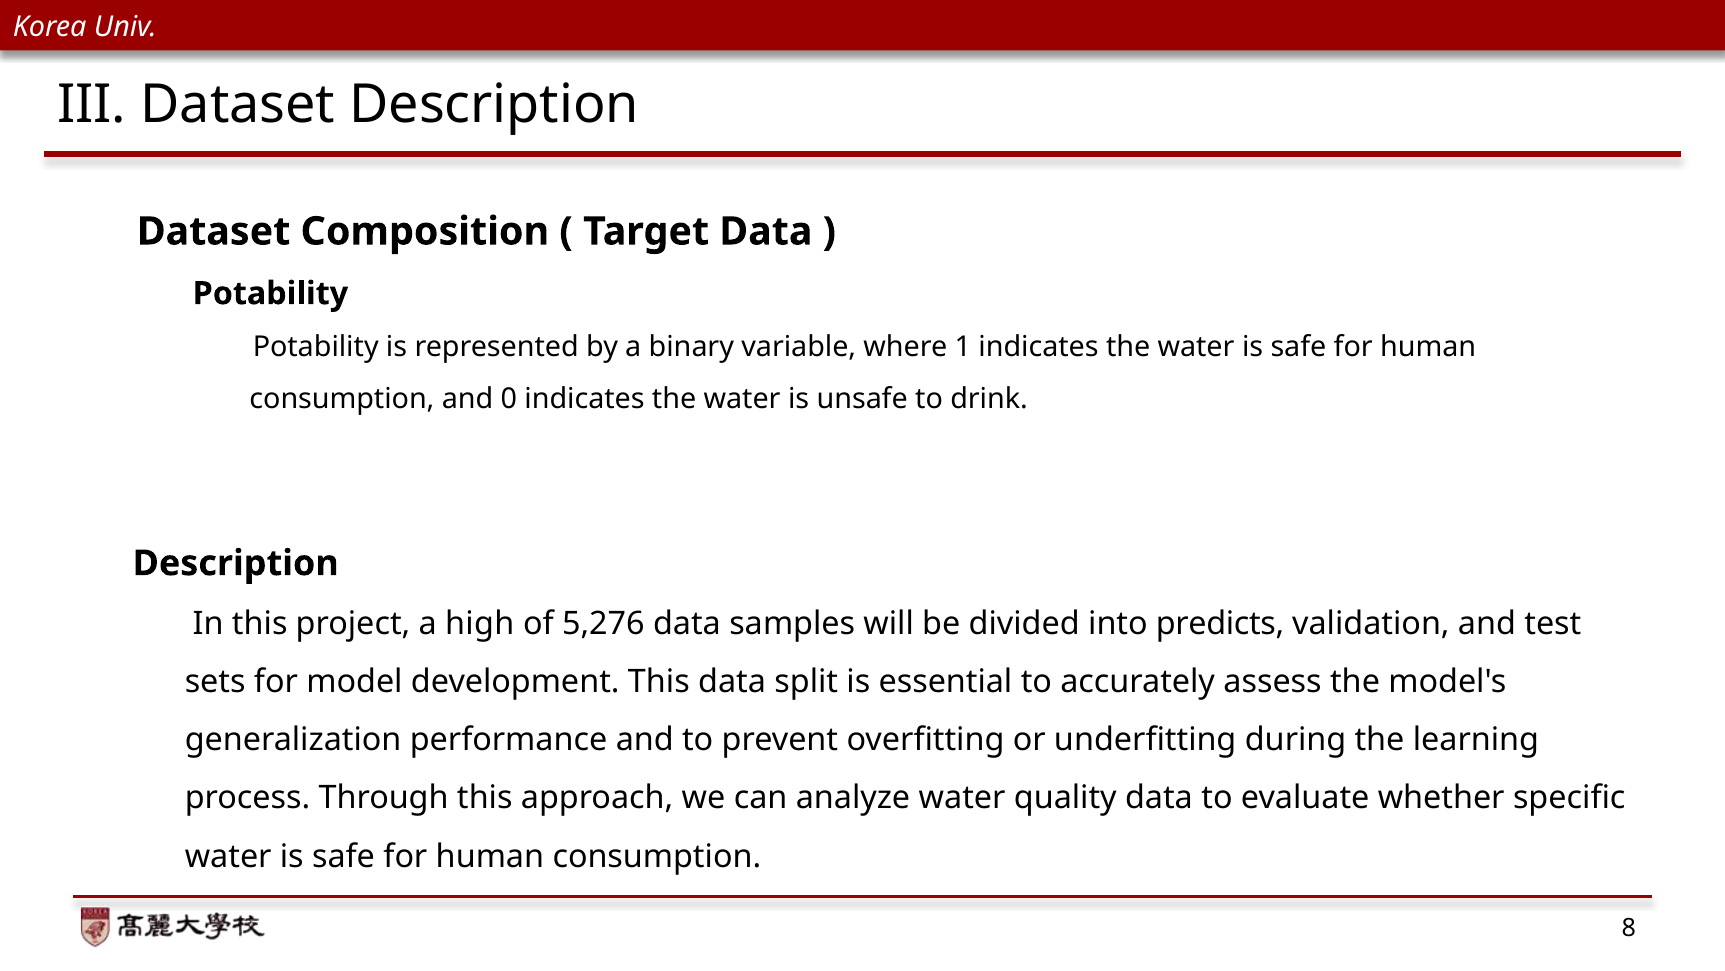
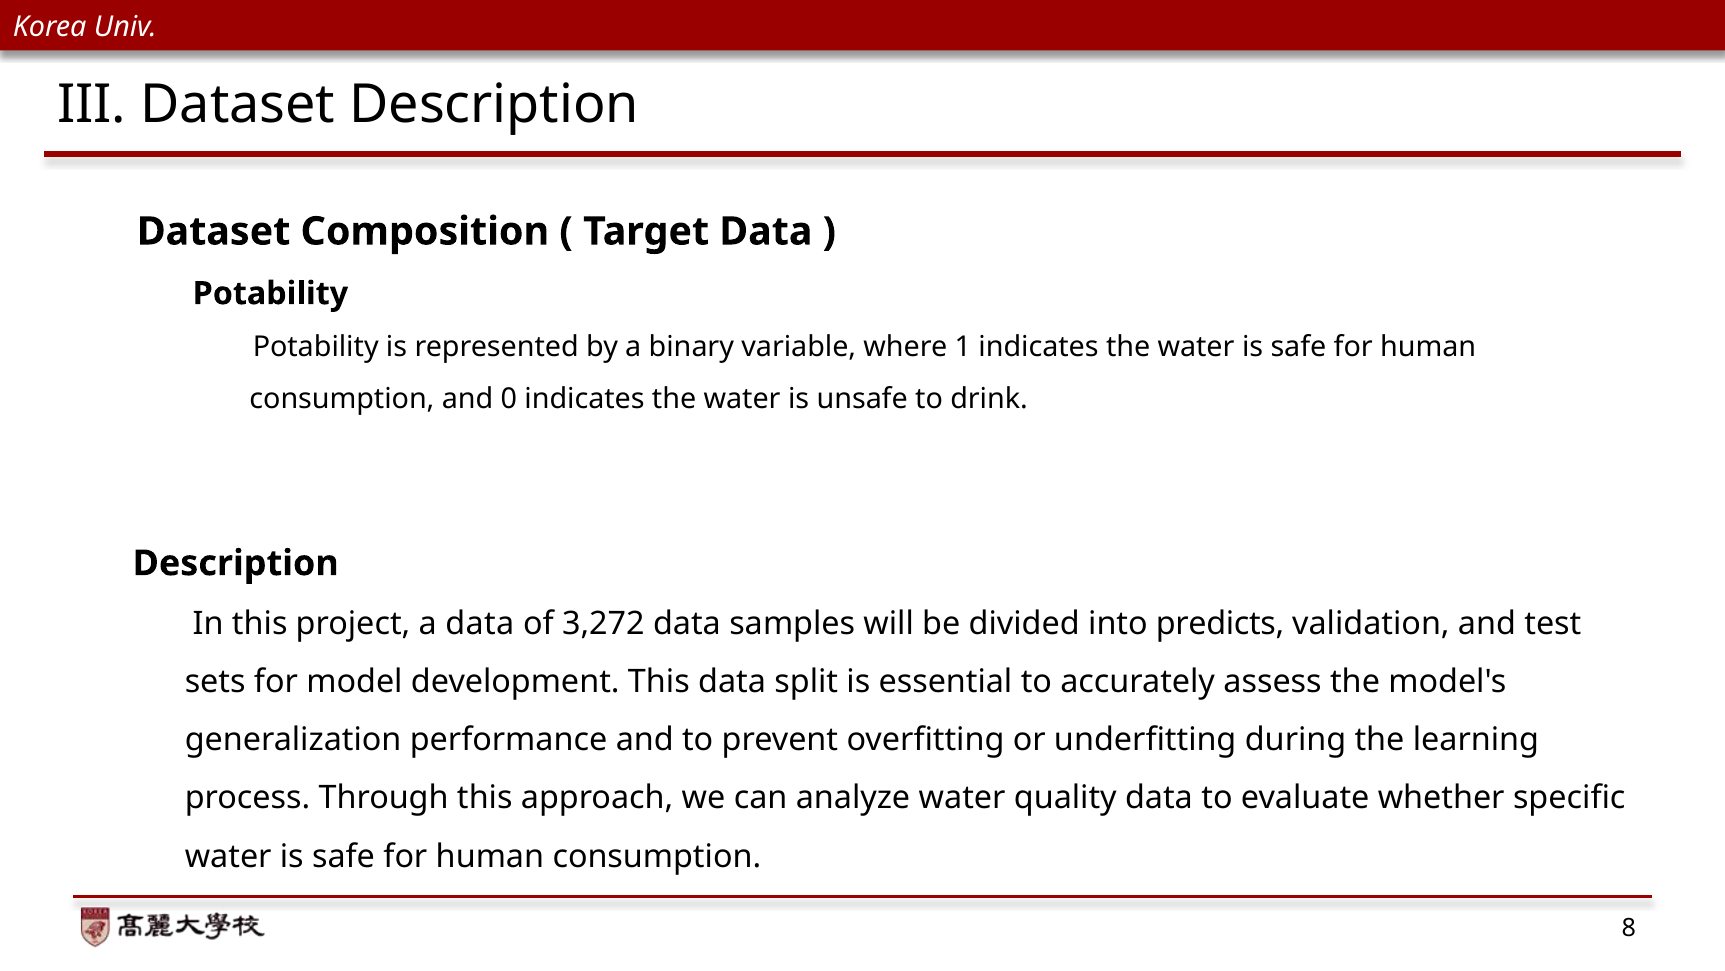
a high: high -> data (480, 623)
5,276: 5,276 -> 3,272 (603, 623)
